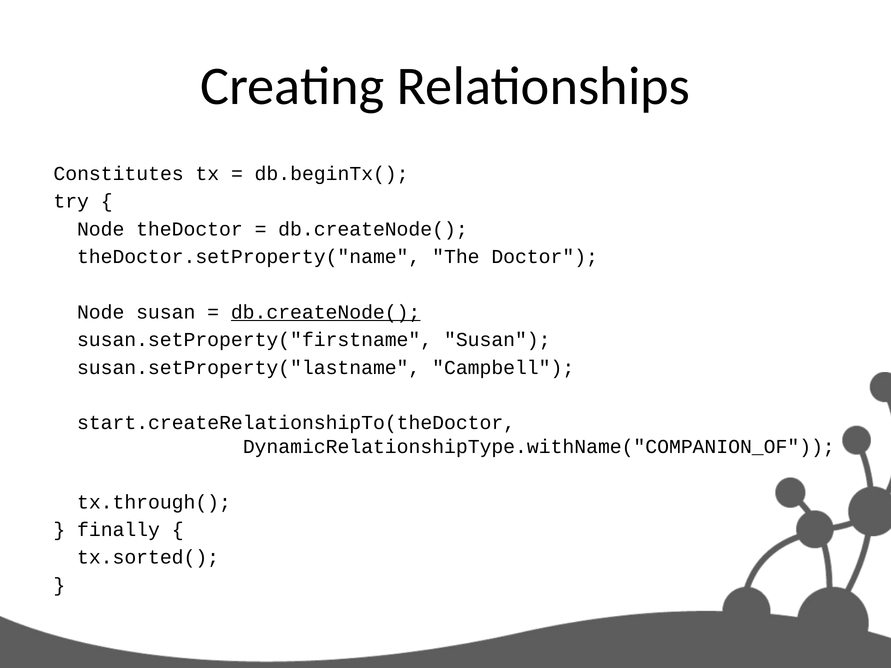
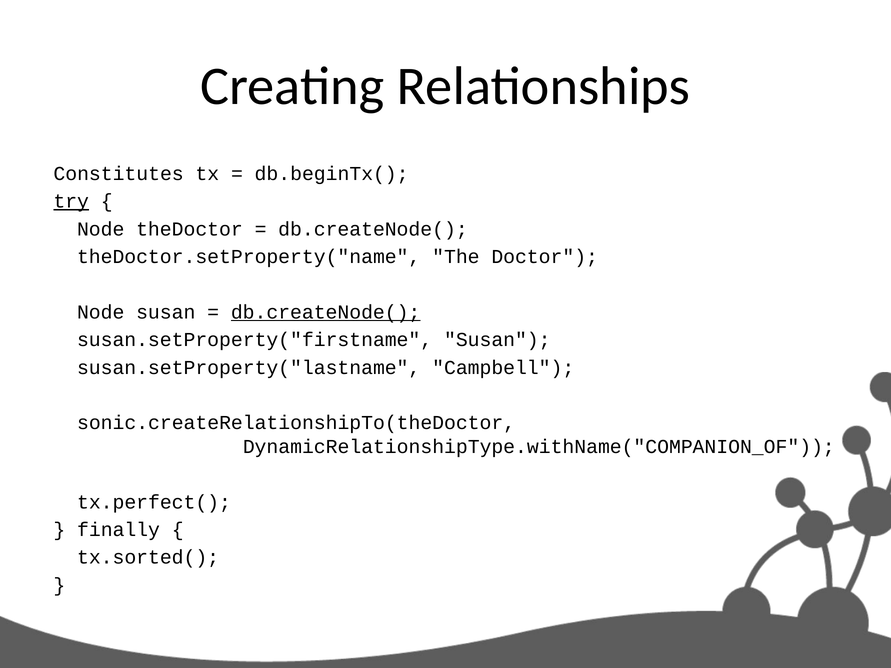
try underline: none -> present (71, 201)
start.createRelationshipTo(theDoctor: start.createRelationshipTo(theDoctor -> sonic.createRelationshipTo(theDoctor (296, 423)
tx.through(: tx.through( -> tx.perfect( (154, 502)
